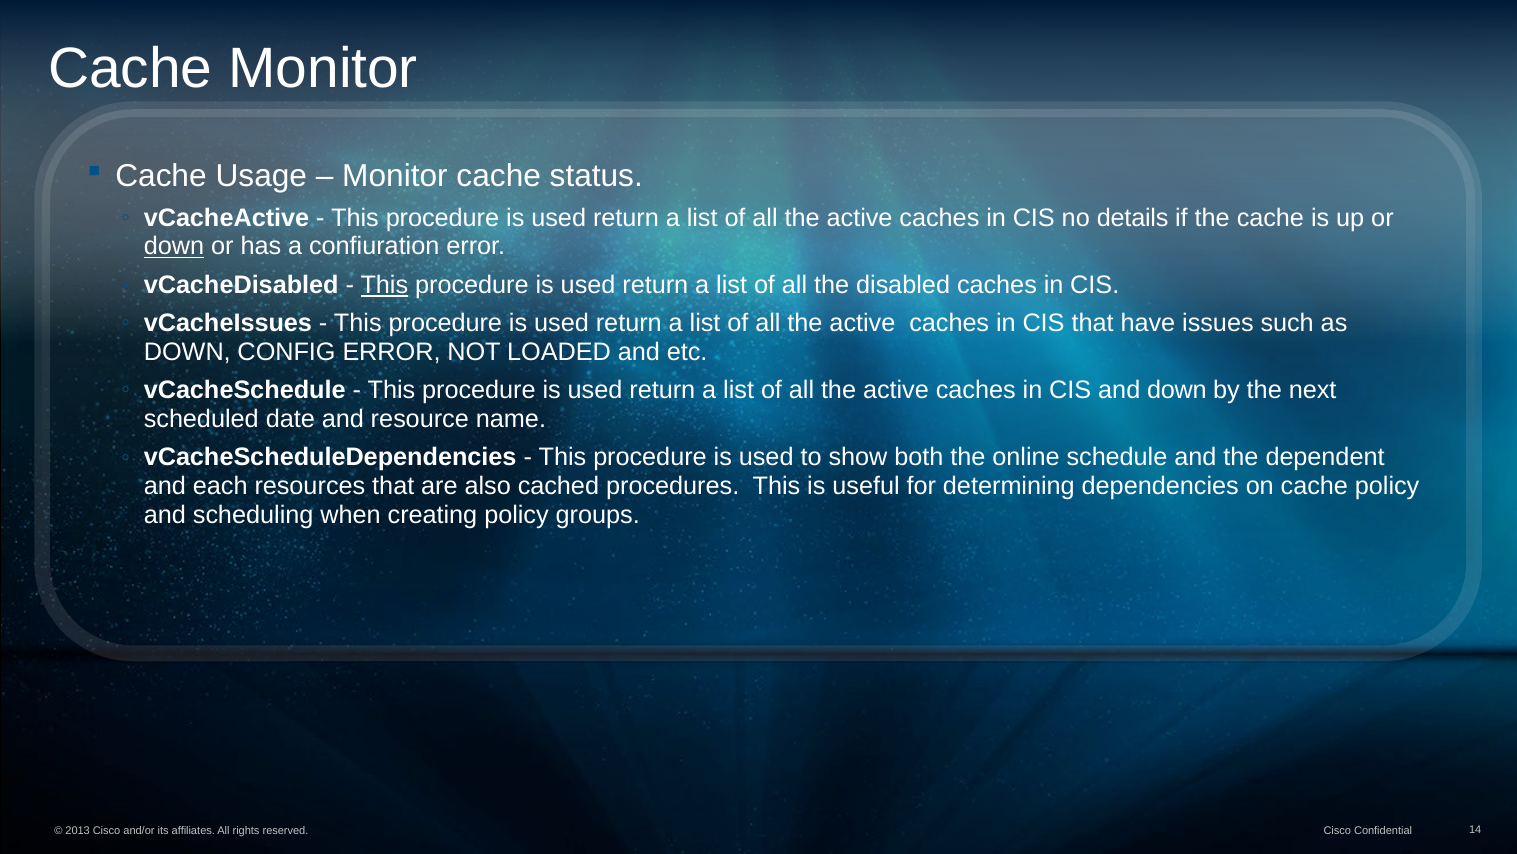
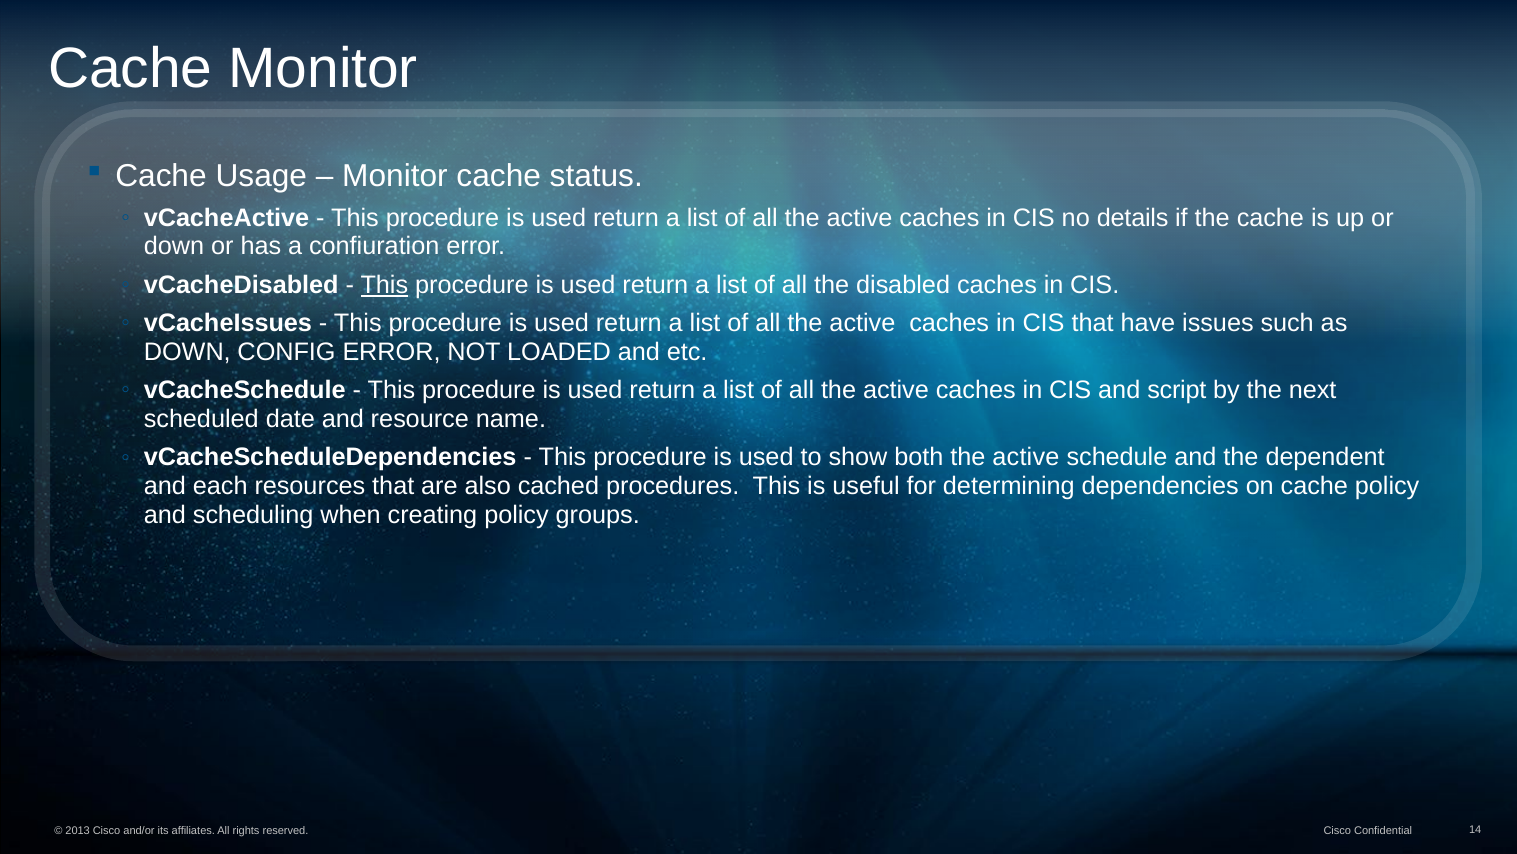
down underline: present -> none (174, 246)
and down: down -> script (1177, 390)
both the online: online -> active (1026, 457)
